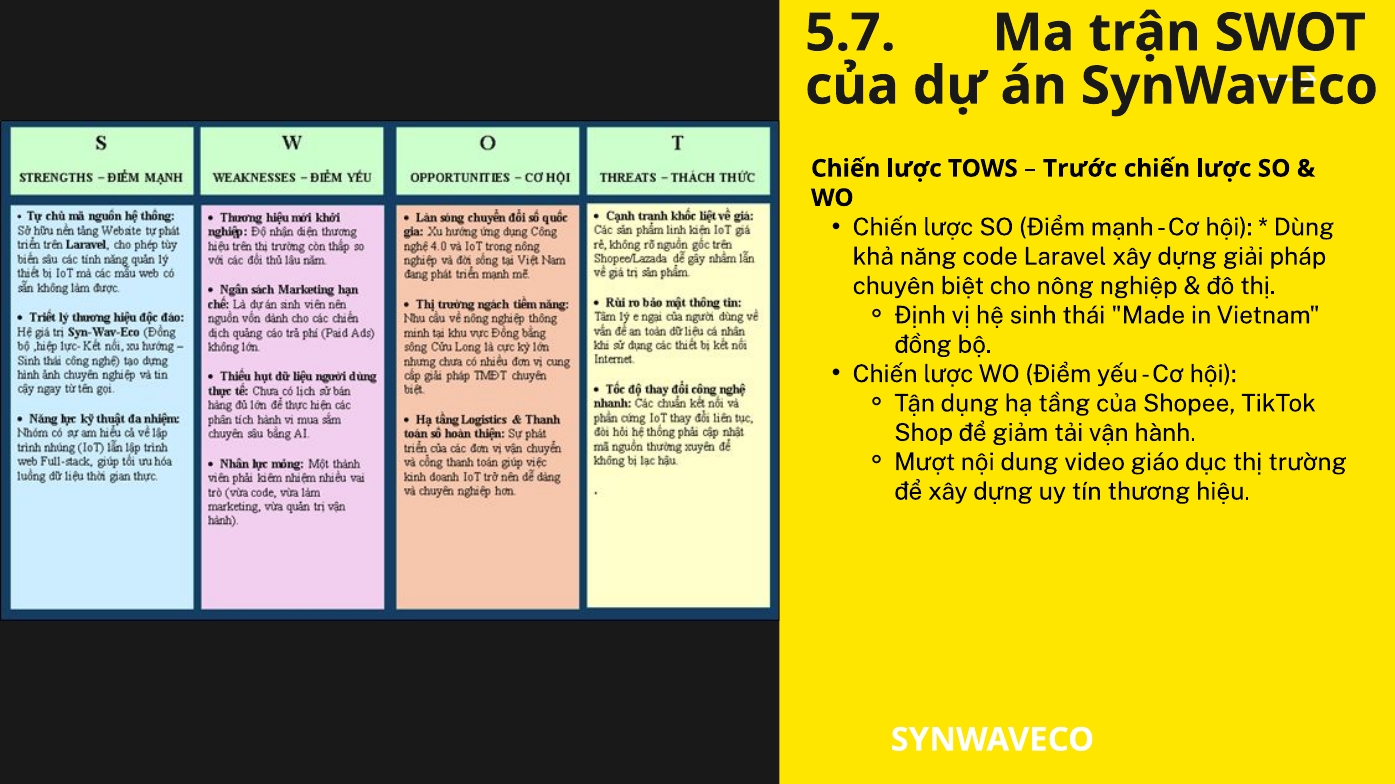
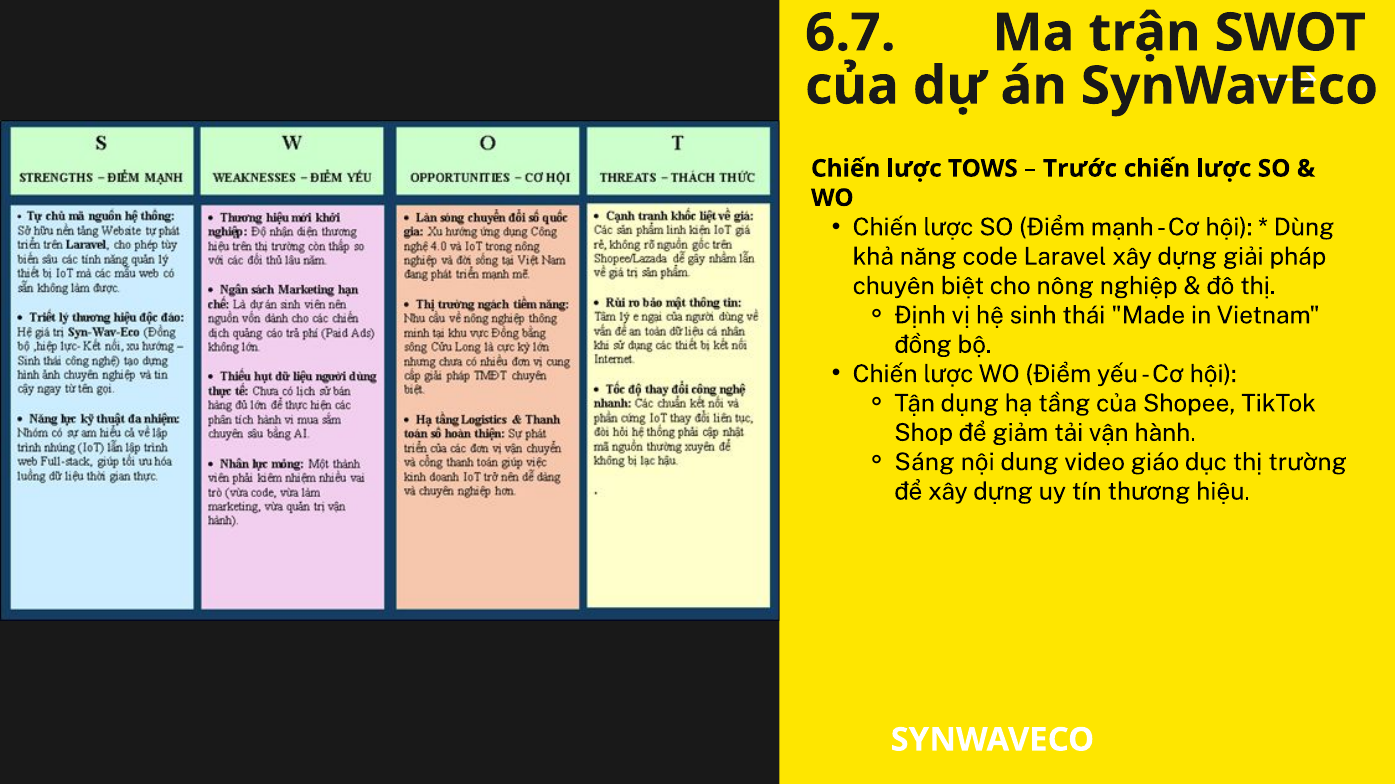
5.7: 5.7 -> 6.7 (850, 33)
Mượt: Mượt -> Sáng (924, 463)
